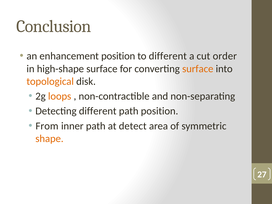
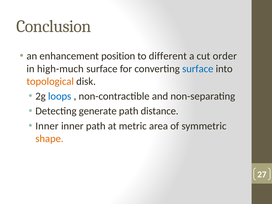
high-shape: high-shape -> high-much (60, 69)
surface colour: orange -> blue (198, 69)
loops colour: orange -> blue (60, 96)
Detecting different: different -> generate (98, 111)
path position: position -> distance (160, 111)
From: From -> Inner (47, 126)
detect: detect -> metric (133, 126)
